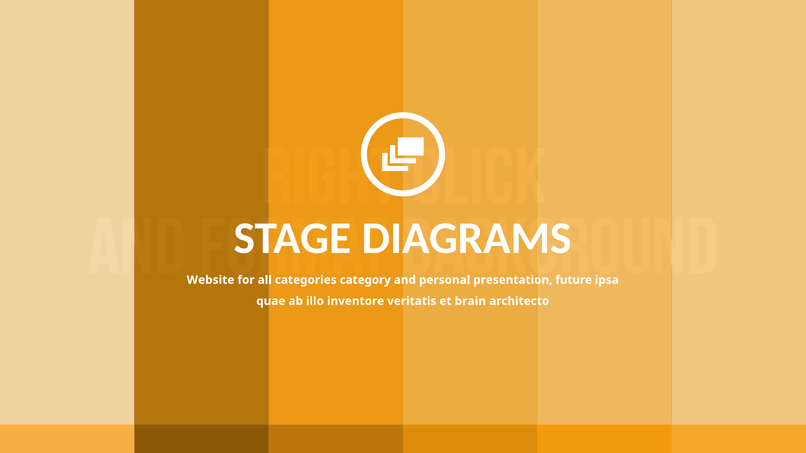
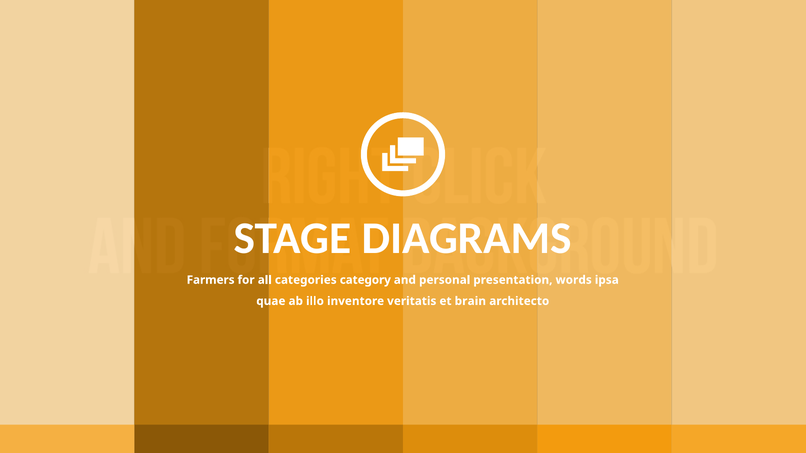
Website: Website -> Farmers (211, 280)
future: future -> words (574, 280)
